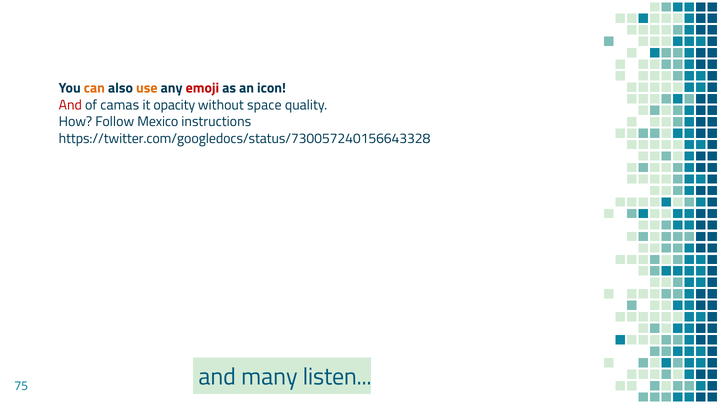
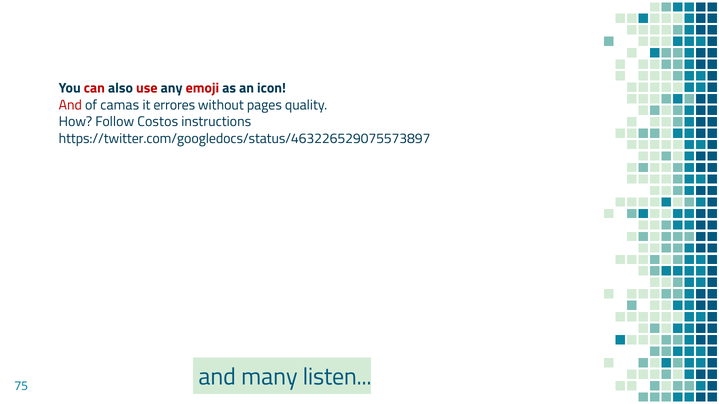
can colour: orange -> red (94, 88)
use colour: orange -> red (147, 88)
opacity: opacity -> errores (174, 105)
space: space -> pages (264, 105)
Mexico: Mexico -> Costos (158, 122)
https://twitter.com/googledocs/status/730057240156643328: https://twitter.com/googledocs/status/730057240156643328 -> https://twitter.com/googledocs/status/463226529075573897 (245, 139)
